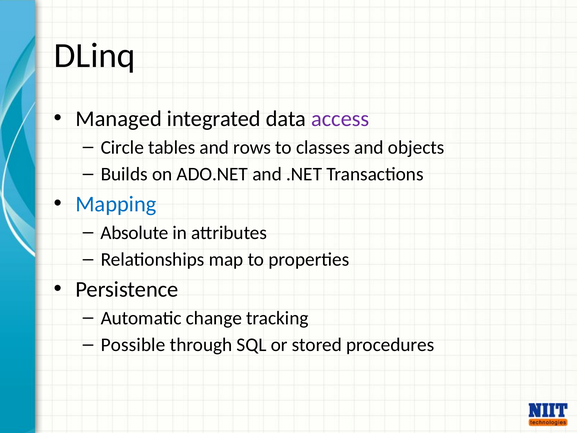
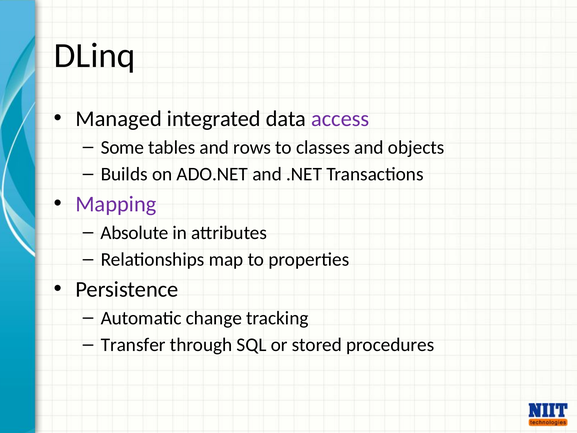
Circle: Circle -> Some (122, 147)
Mapping colour: blue -> purple (116, 204)
Possible: Possible -> Transfer (133, 345)
